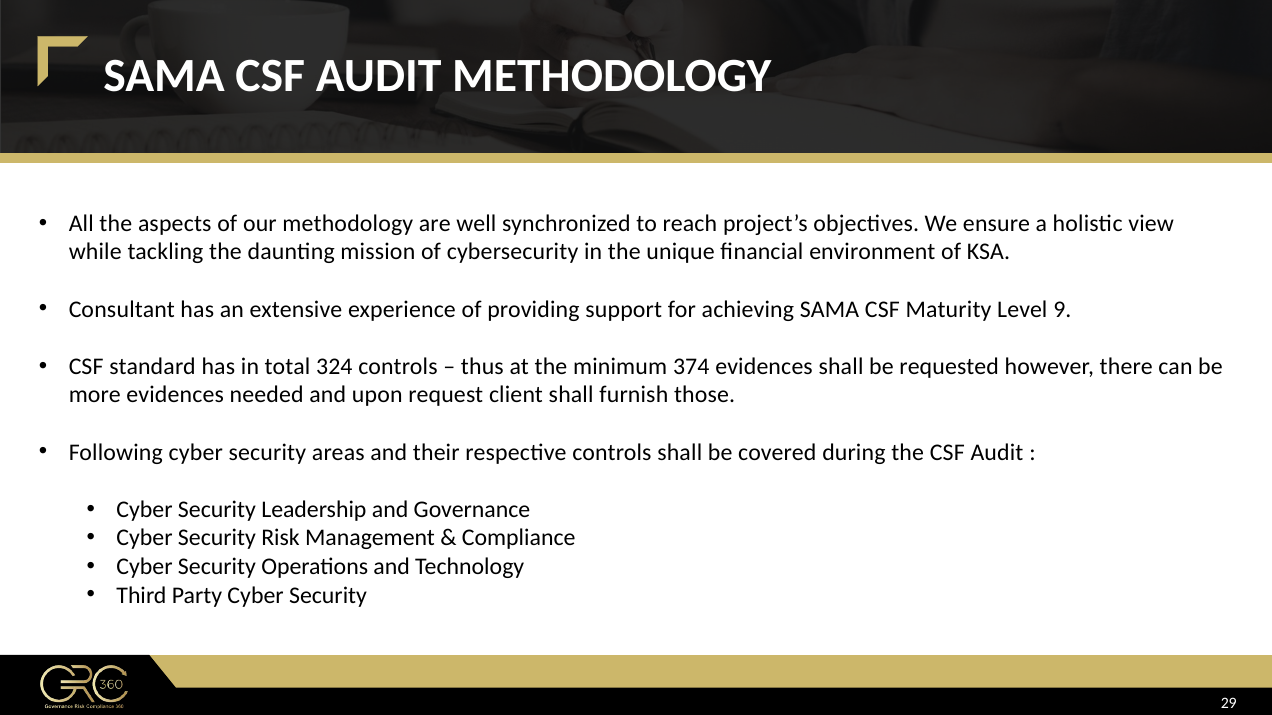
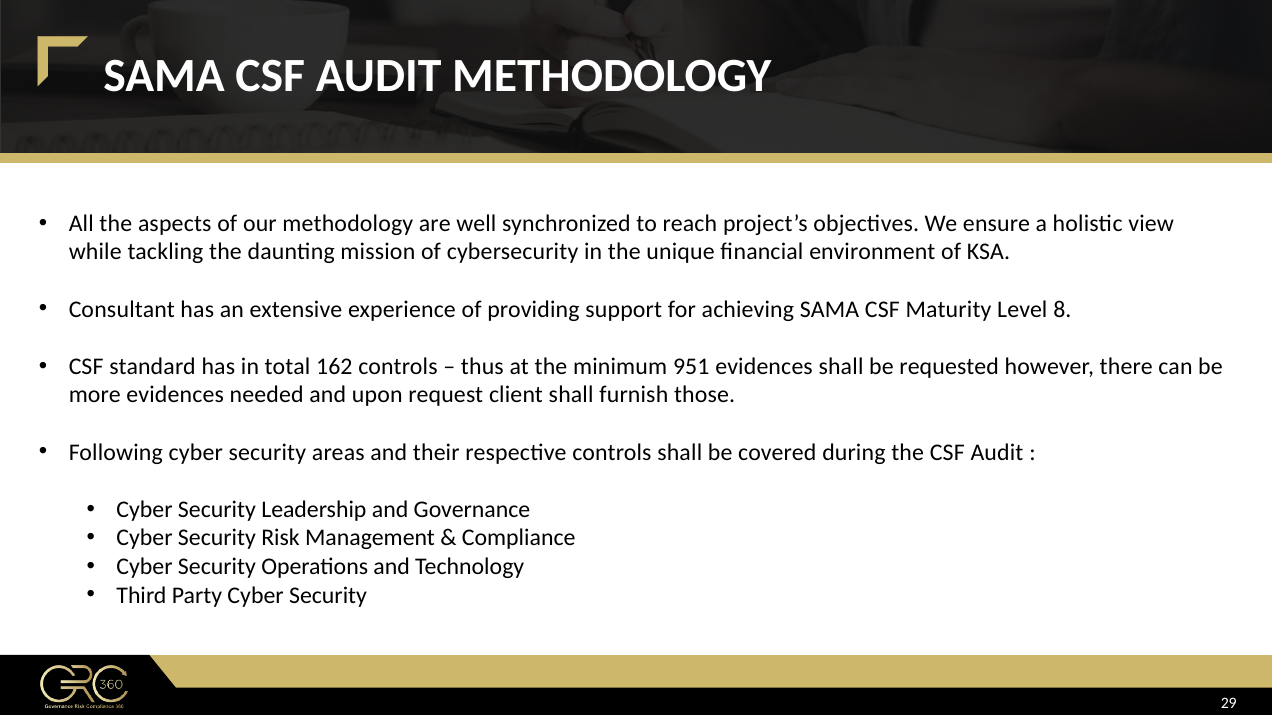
9: 9 -> 8 (1062, 310)
324: 324 -> 162 (334, 367)
374: 374 -> 951 (691, 367)
